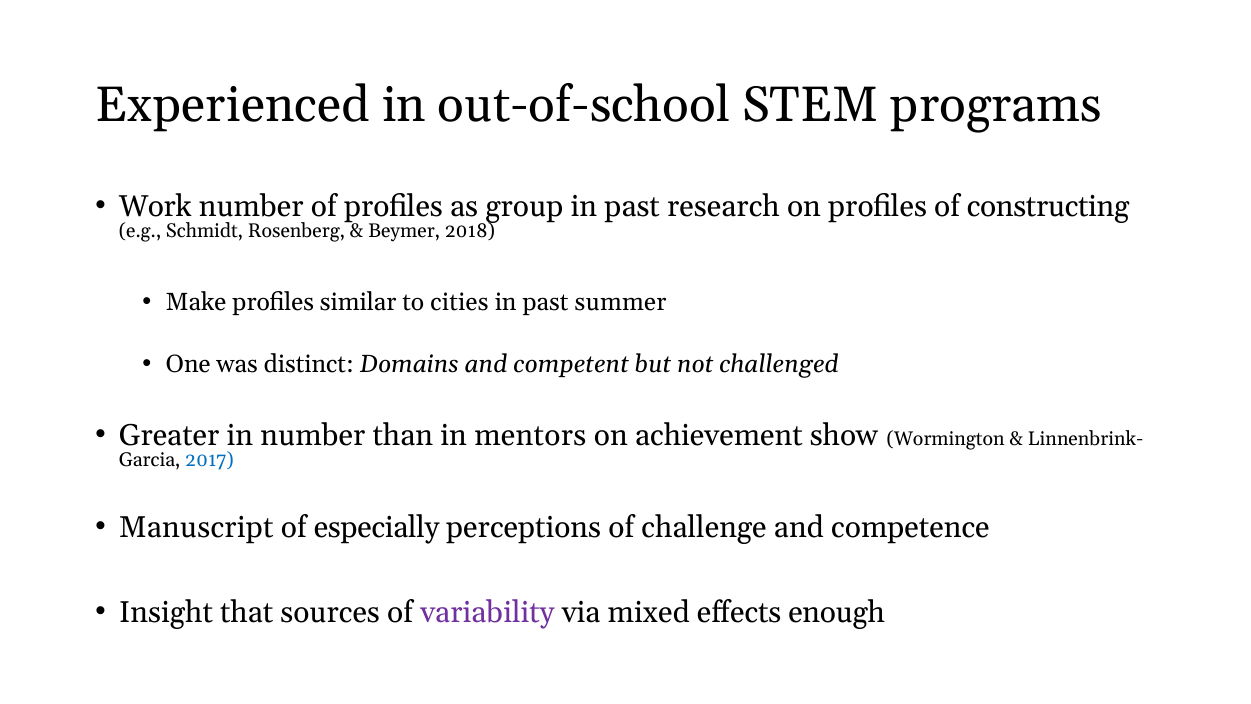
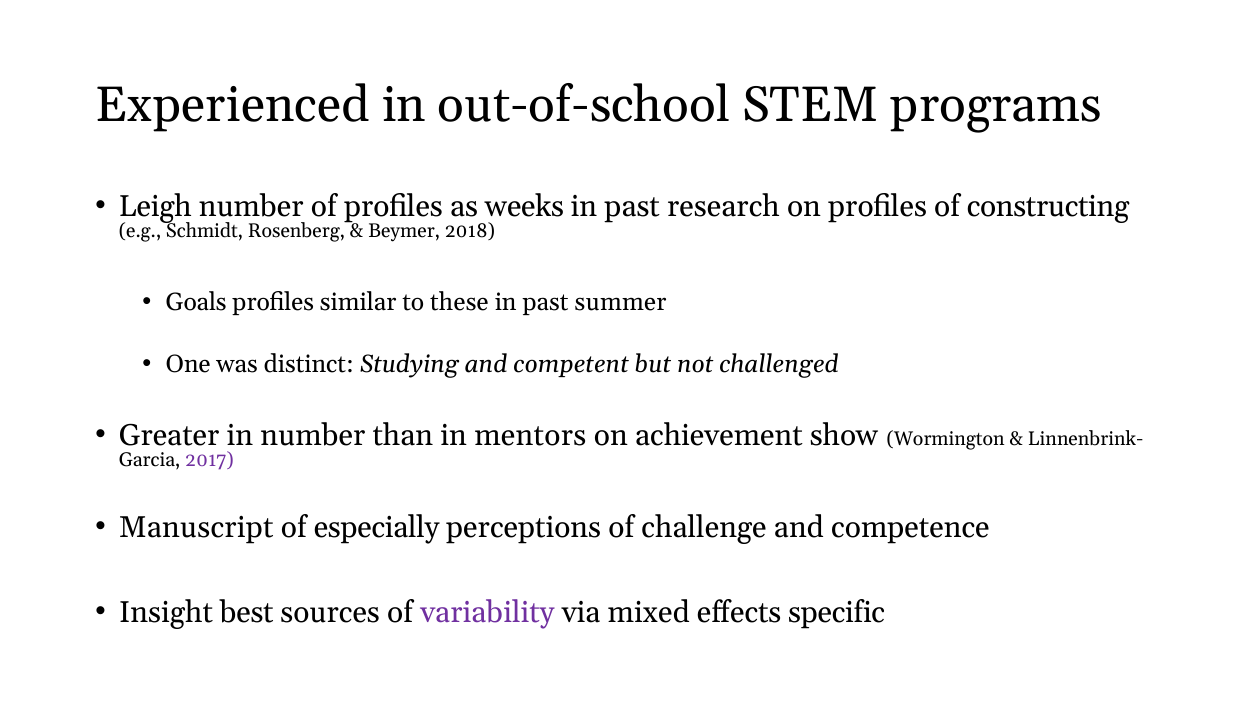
Work: Work -> Leigh (155, 206)
group: group -> weeks (525, 206)
Make: Make -> Goals (196, 302)
cities: cities -> these (459, 302)
Domains: Domains -> Studying (409, 365)
2017 colour: blue -> purple (209, 460)
that: that -> best (247, 612)
enough: enough -> specific (837, 612)
